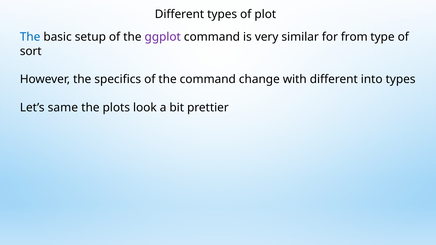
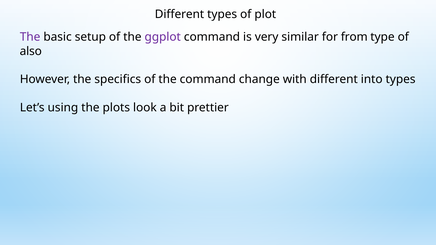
The colour: blue -> purple (30, 37)
sort: sort -> also (31, 51)
same: same -> using (63, 108)
